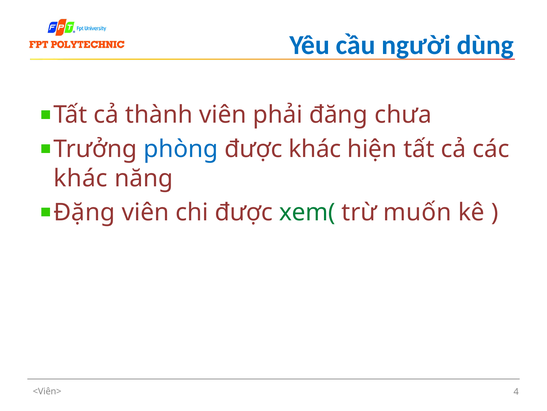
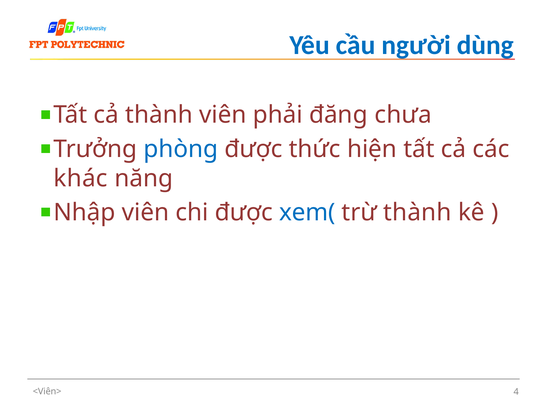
được khác: khác -> thức (315, 149)
Đặng: Đặng -> Nhập (84, 212)
xem( colour: green -> blue (307, 212)
trừ muốn: muốn -> thành (417, 212)
